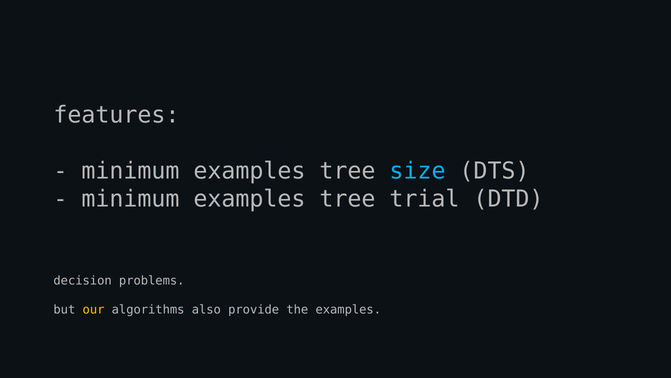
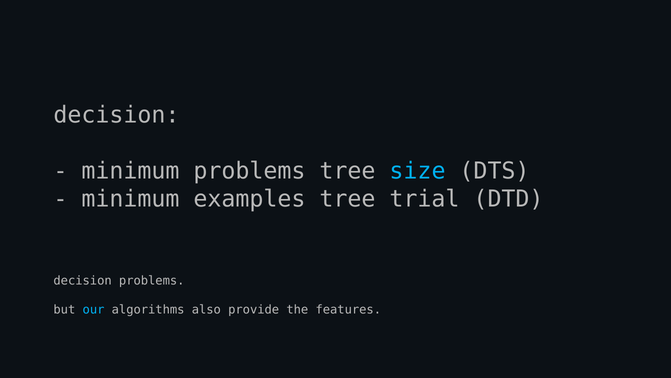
features: features -> decision (116, 115)
examples: examples -> problems (249, 171)
our colour: yellow -> light blue (94, 309)
the examples: examples -> features (348, 309)
